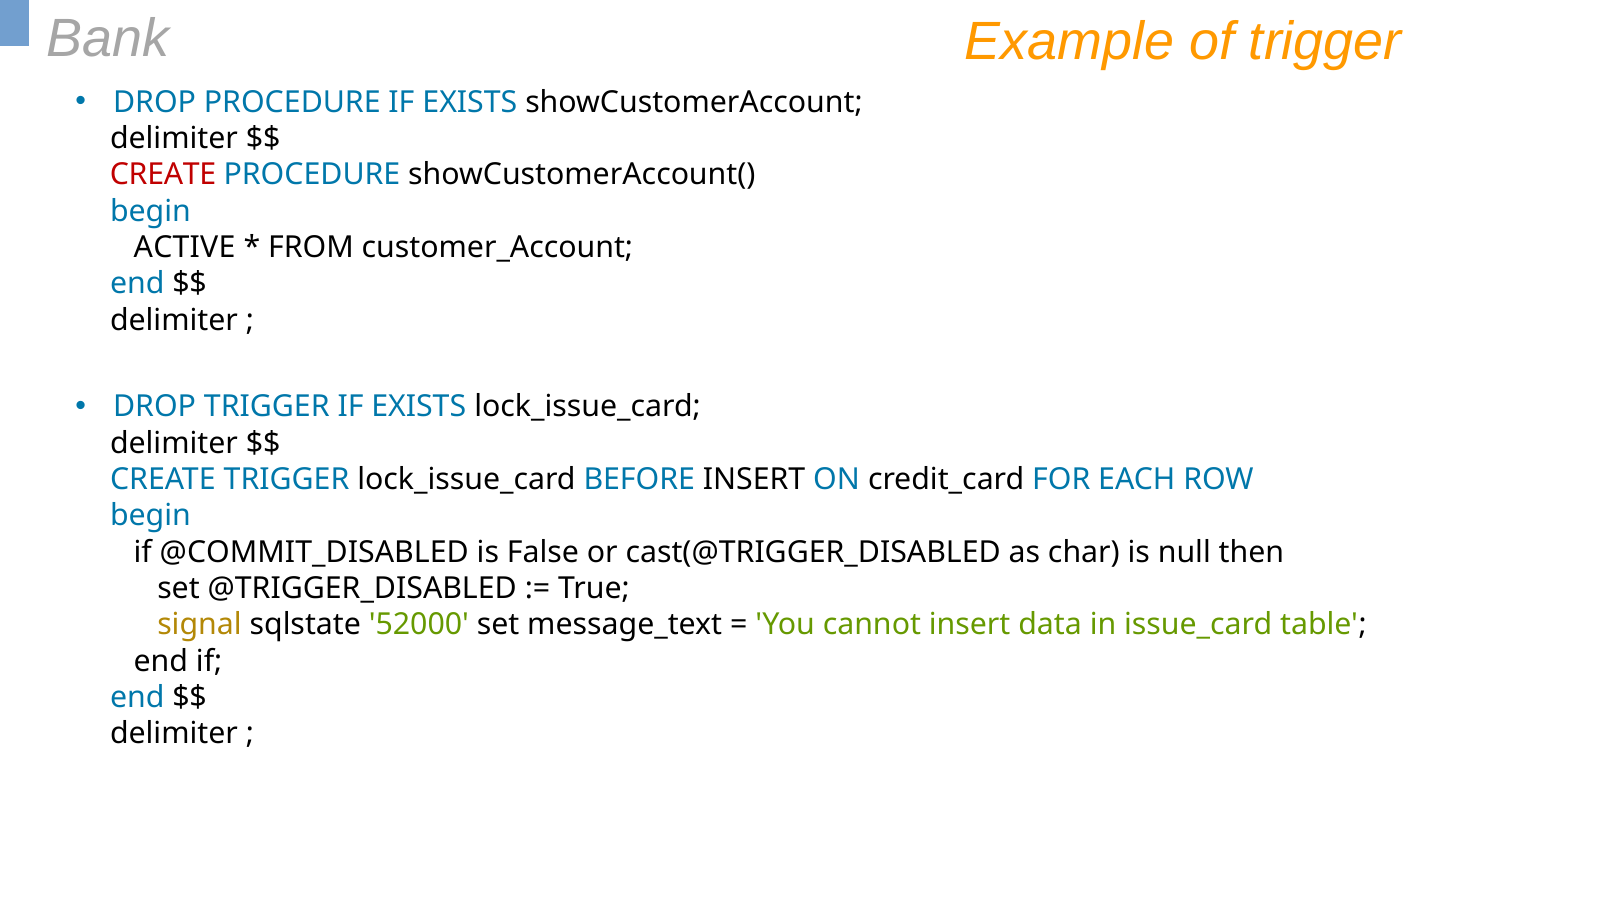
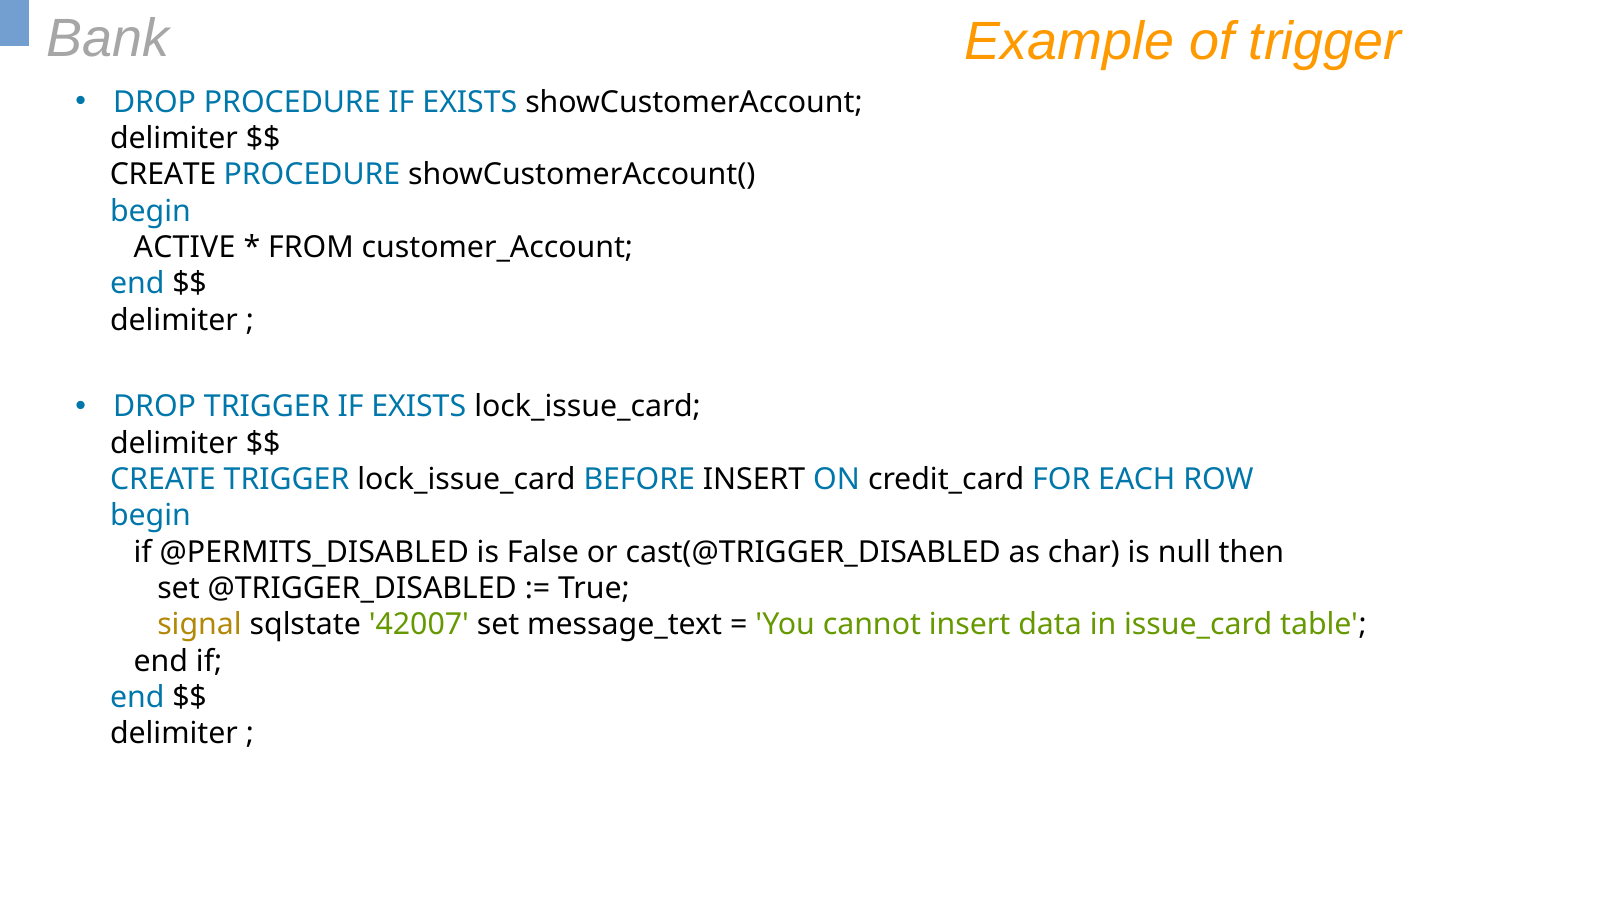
CREATE colour: red -> black (163, 175)
@COMMIT_DISABLED: @COMMIT_DISABLED -> @PERMITS_DISABLED (314, 552)
52000: 52000 -> 42007 (419, 625)
